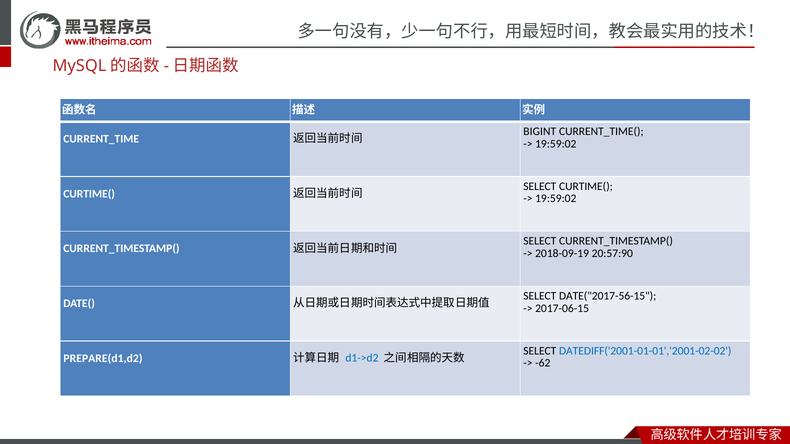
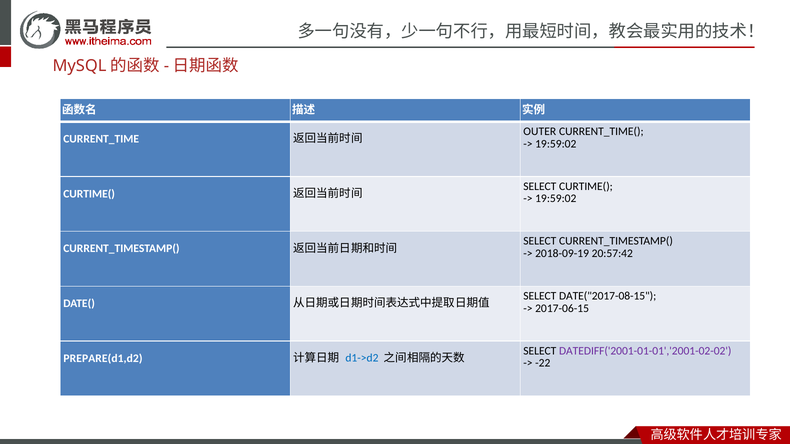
BIGINT: BIGINT -> OUTER (540, 132)
20:57:90: 20:57:90 -> 20:57:42 (612, 254)
DATE("2017-56-15: DATE("2017-56-15 -> DATE("2017-08-15 (608, 296)
DATEDIFF('2001-01-01','2001-02-02 colour: blue -> purple (645, 351)
-62: -62 -> -22 (543, 363)
